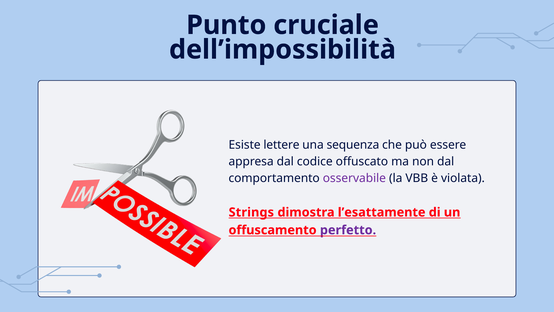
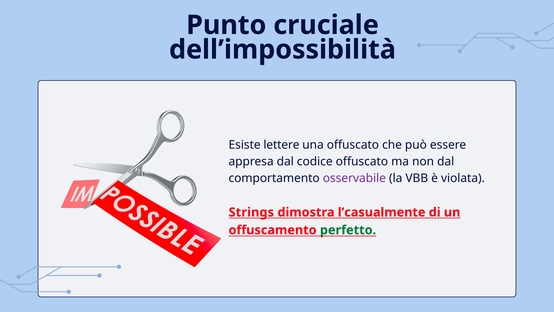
una sequenza: sequenza -> offuscato (353, 145)
l’esattamente: l’esattamente -> l’casualmente (382, 212)
perfetto colour: purple -> green (348, 230)
